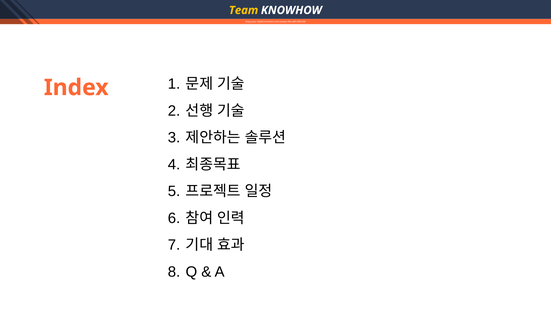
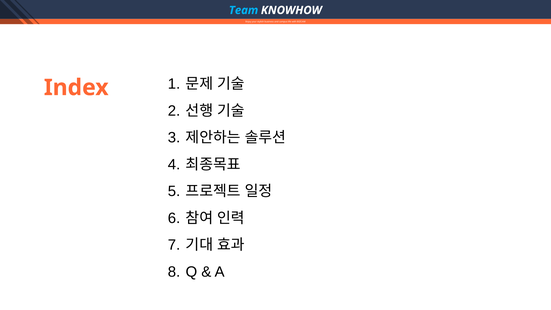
Team colour: yellow -> light blue (244, 10)
